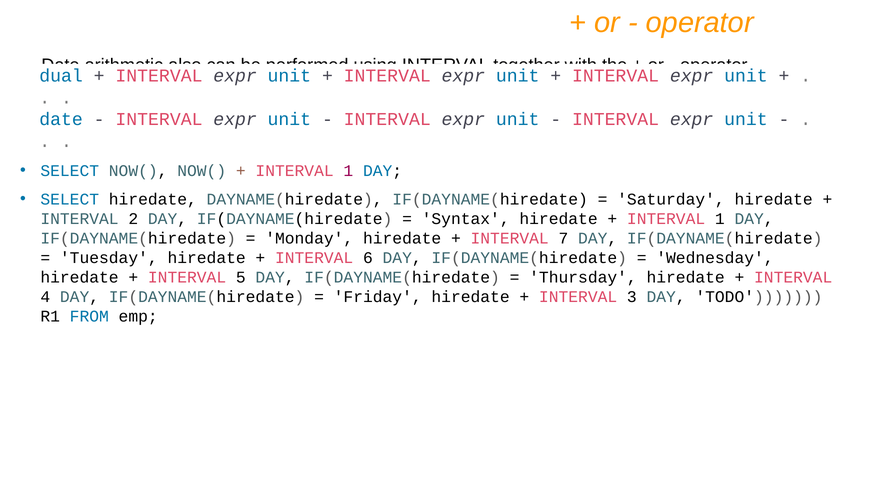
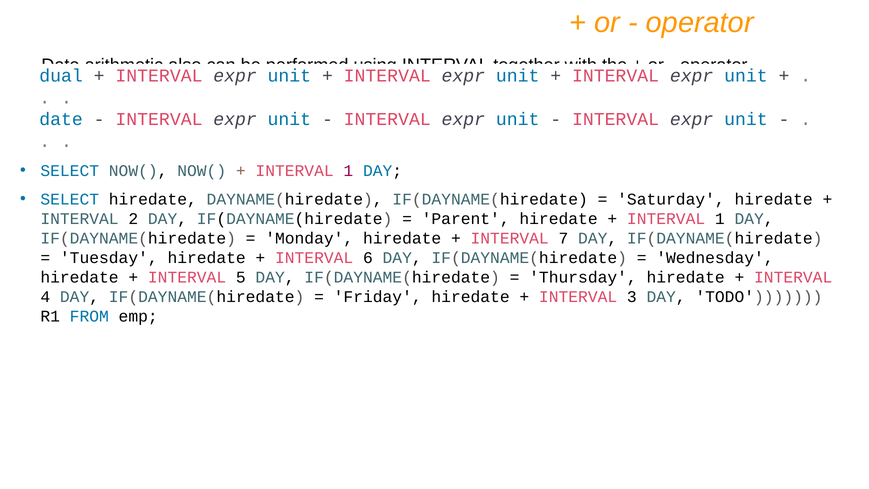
Syntax: Syntax -> Parent (466, 219)
